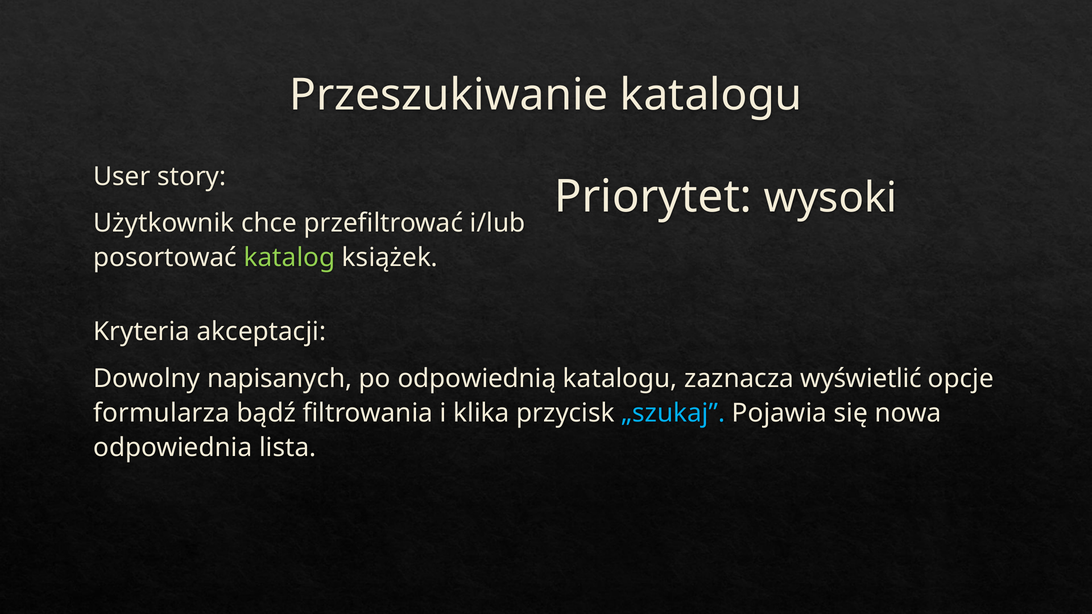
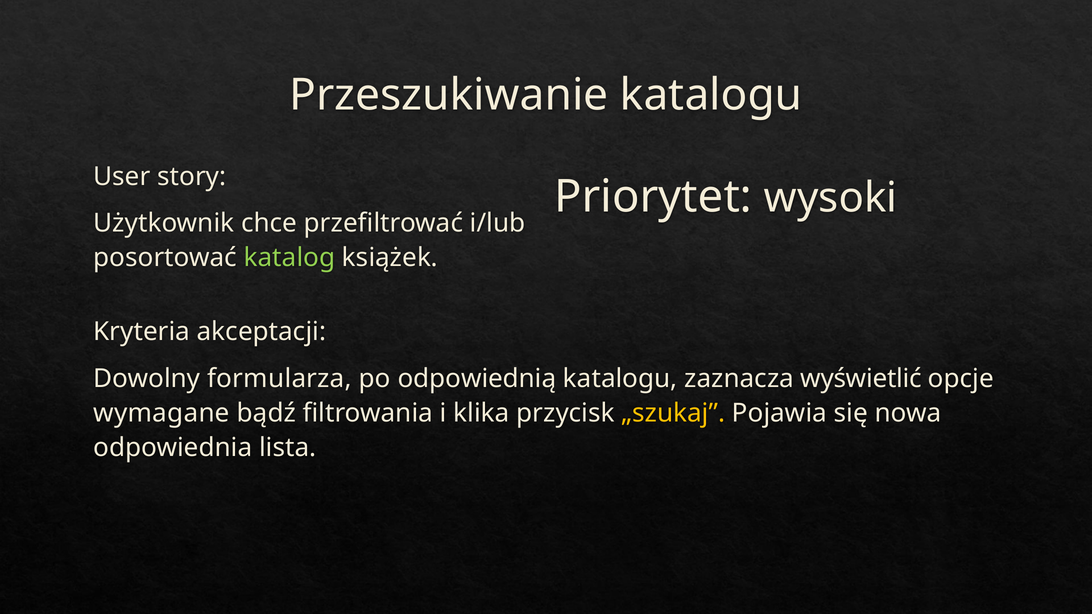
napisanych: napisanych -> formularza (279, 379)
formularza: formularza -> wymagane (162, 413)
„szukaj colour: light blue -> yellow (673, 413)
